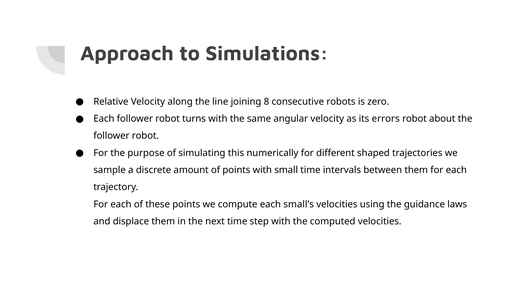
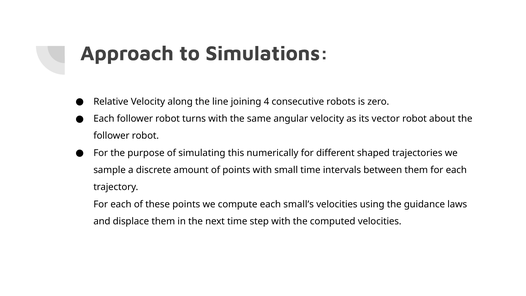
8: 8 -> 4 (267, 102)
errors: errors -> vector (386, 119)
